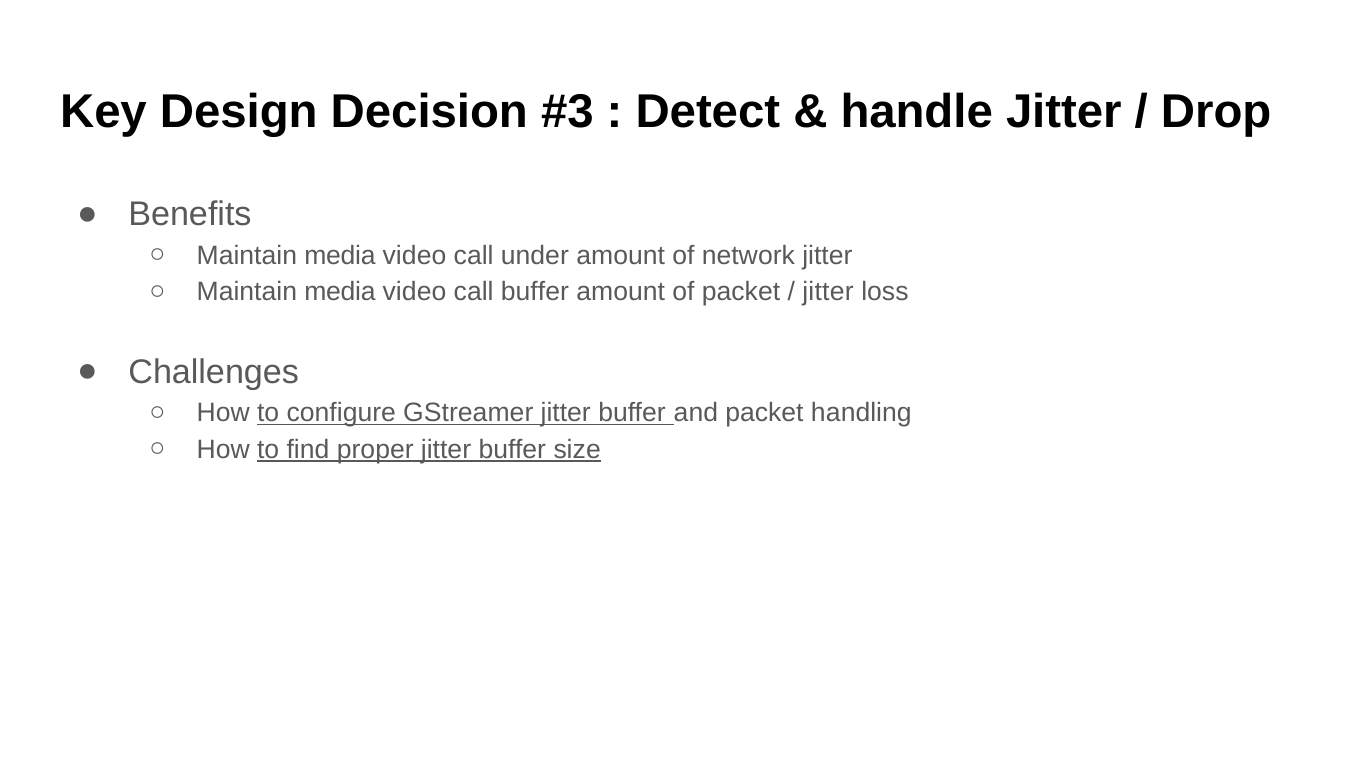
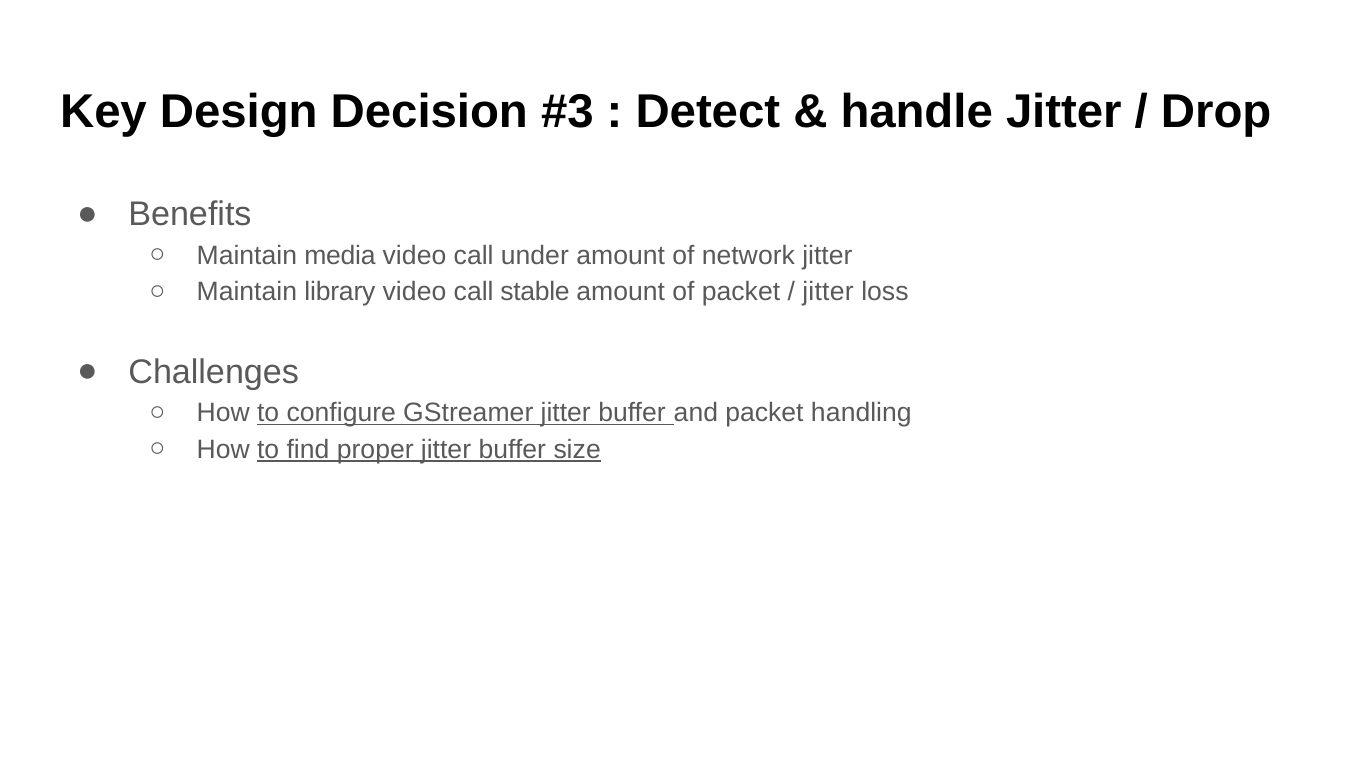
media: media -> library (340, 292)
call buffer: buffer -> stable (535, 292)
